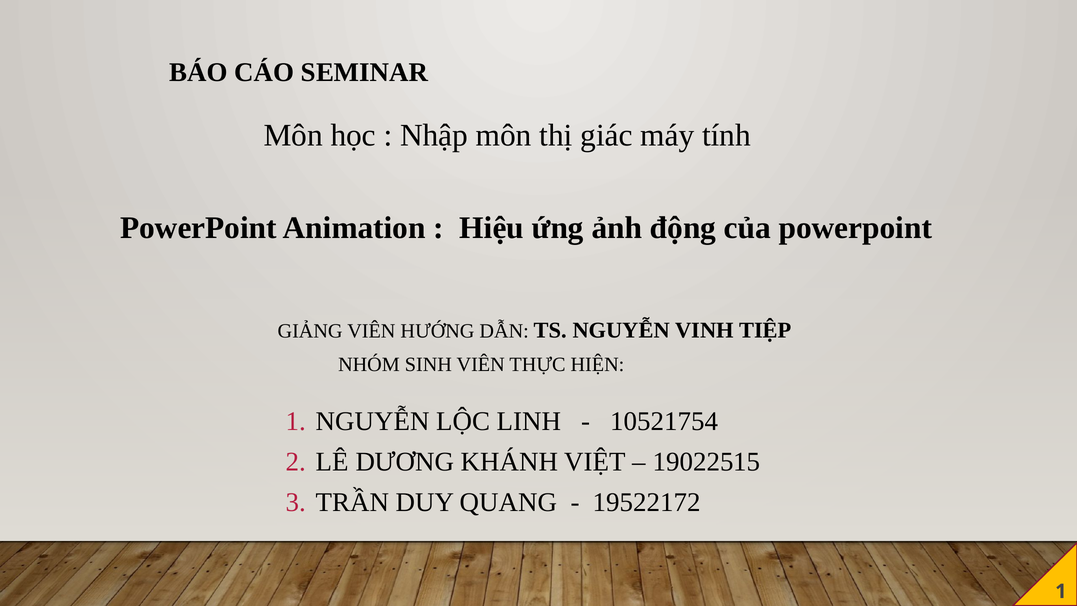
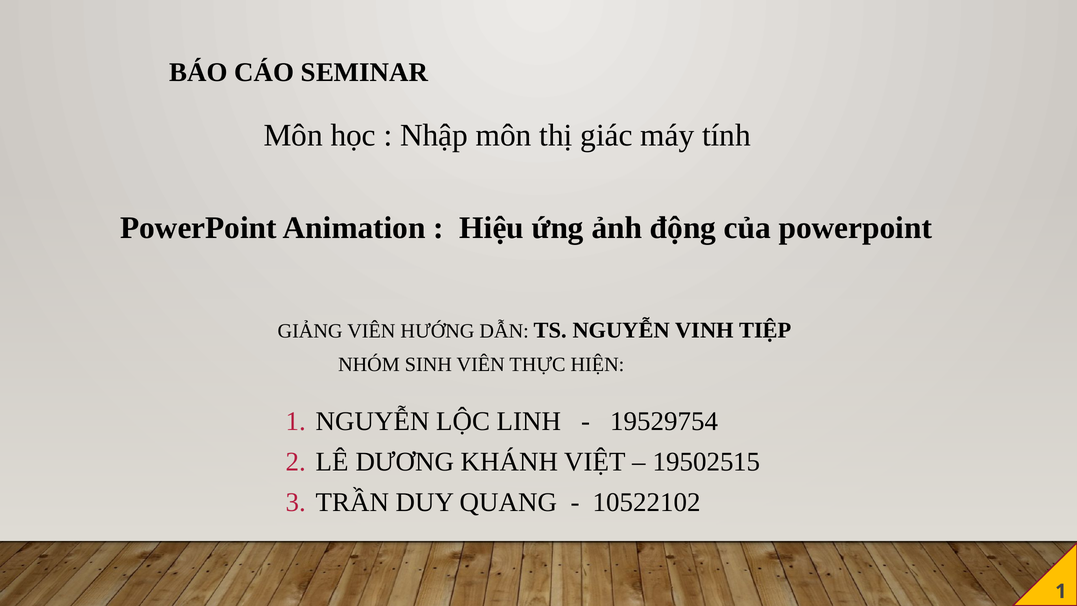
10521754: 10521754 -> 19529754 (664, 421)
19022515: 19022515 -> 19502515 (707, 462)
19522172: 19522172 -> 10522102 (647, 502)
